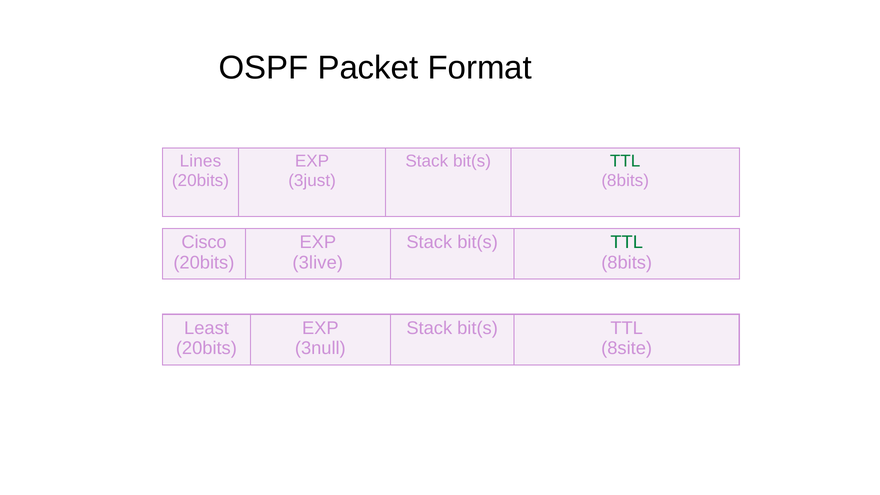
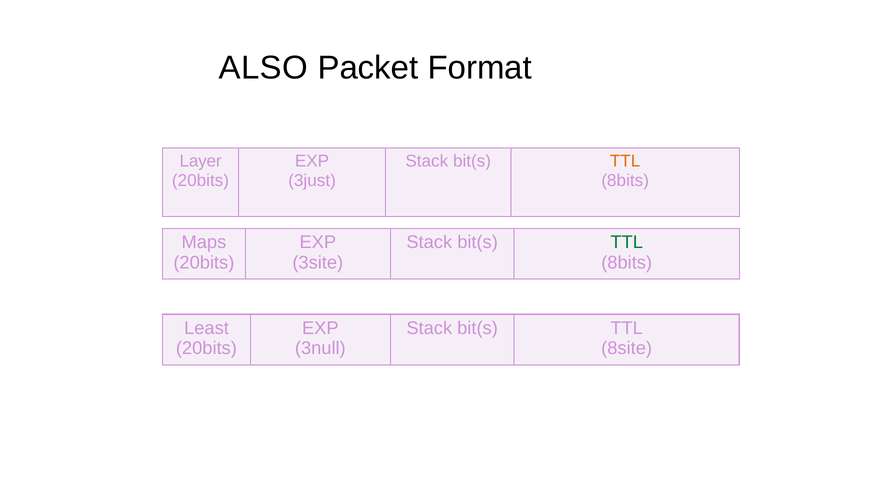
OSPF: OSPF -> ALSO (263, 68)
Lines: Lines -> Layer (201, 161)
TTL colour: green -> orange (625, 161)
Cisco: Cisco -> Maps (204, 242)
3live: 3live -> 3site (318, 263)
